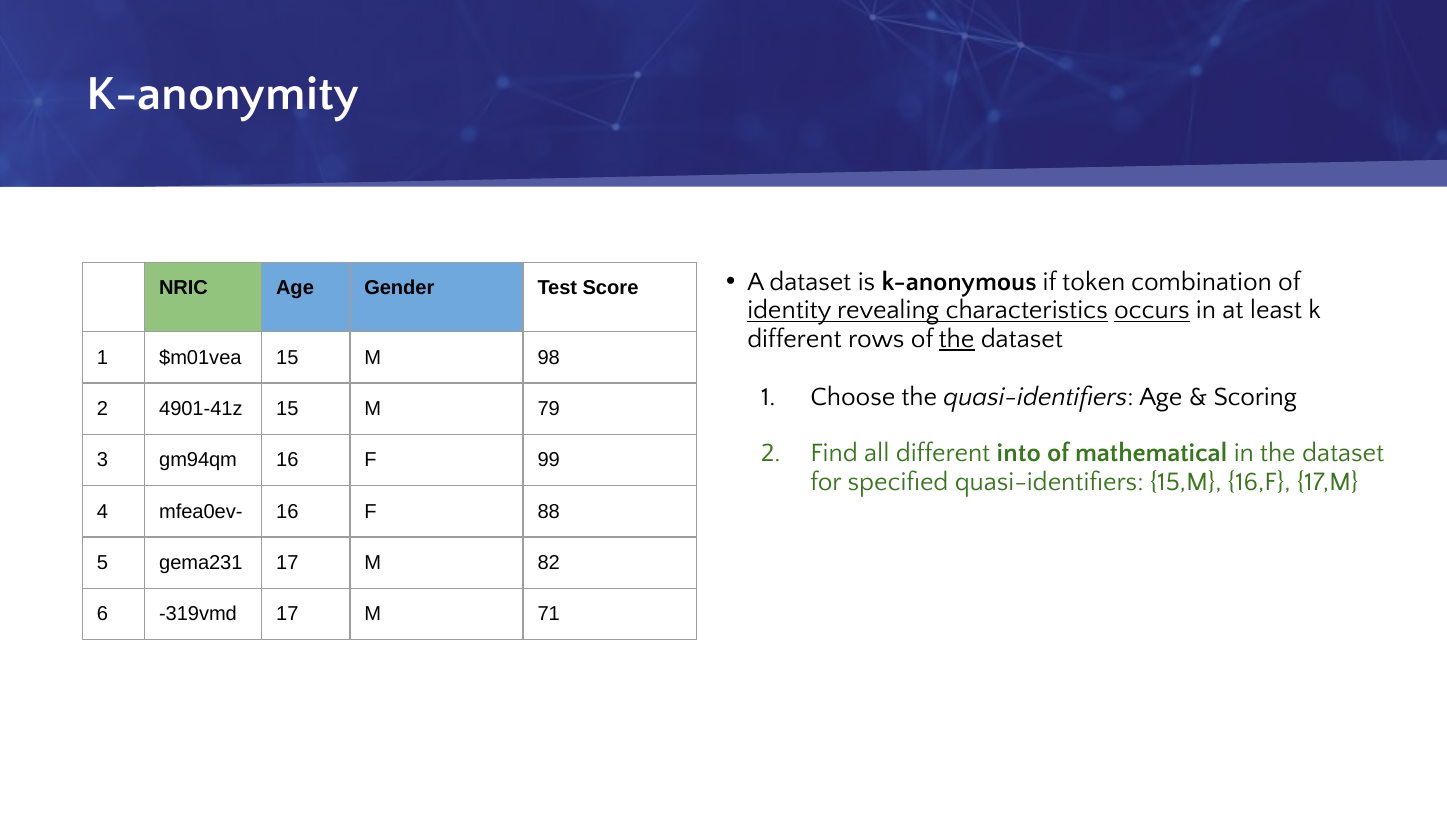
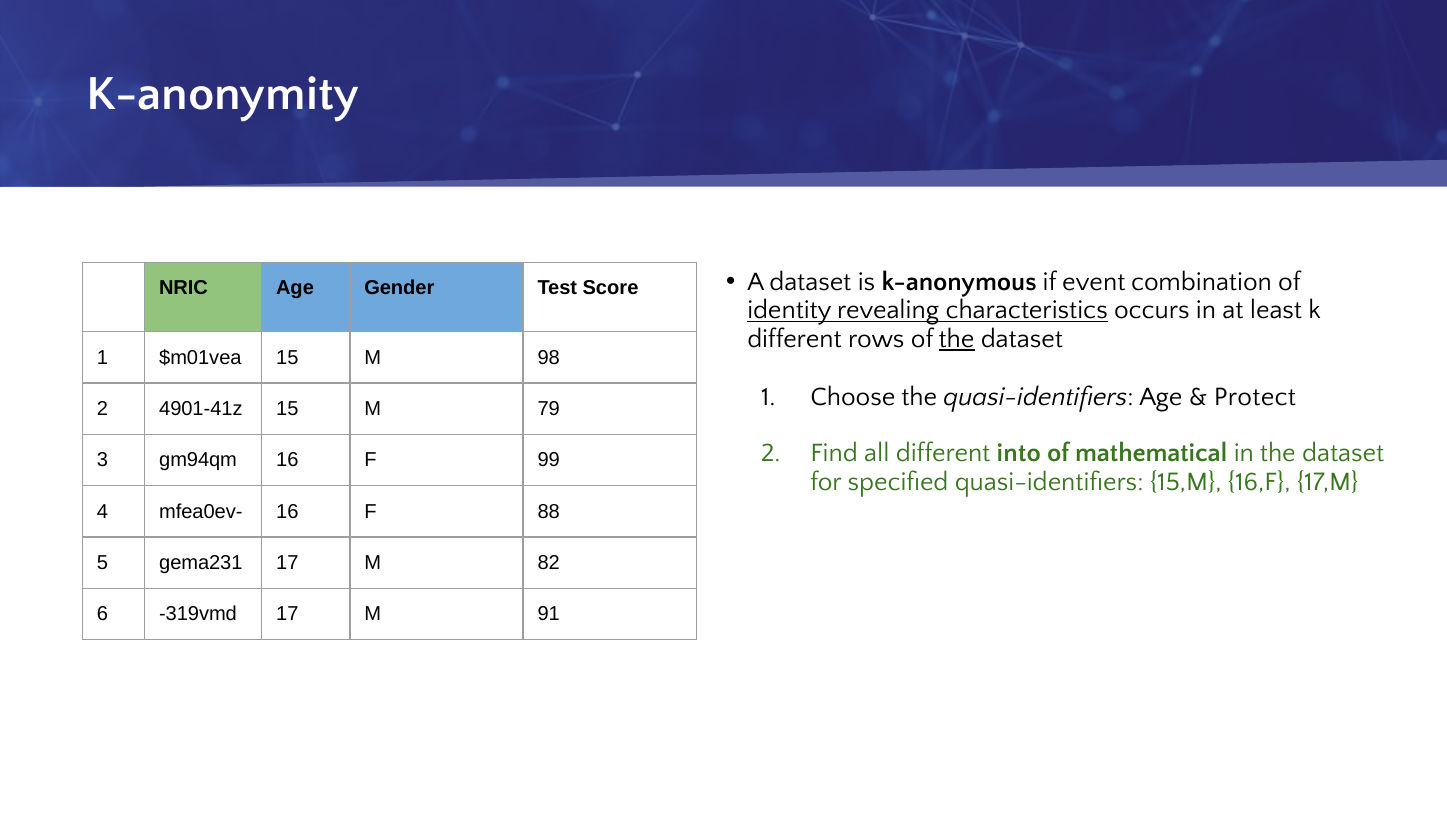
token: token -> event (1094, 282)
occurs underline: present -> none (1152, 310)
Scoring: Scoring -> Protect (1255, 397)
71: 71 -> 91 (549, 614)
